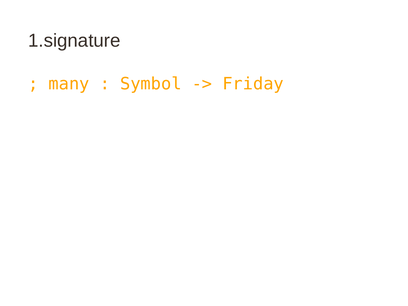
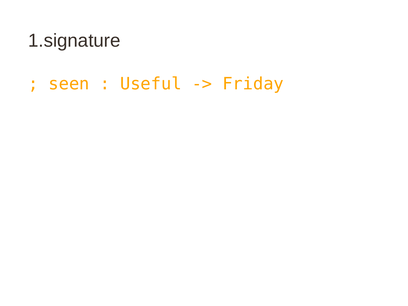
many: many -> seen (69, 84)
Symbol: Symbol -> Useful (151, 84)
